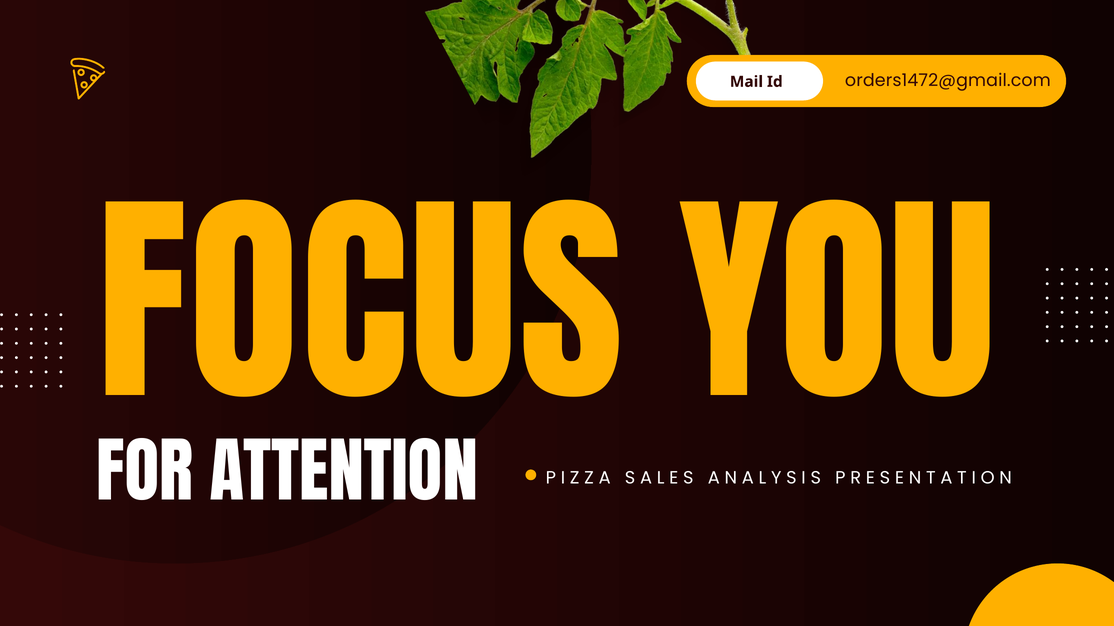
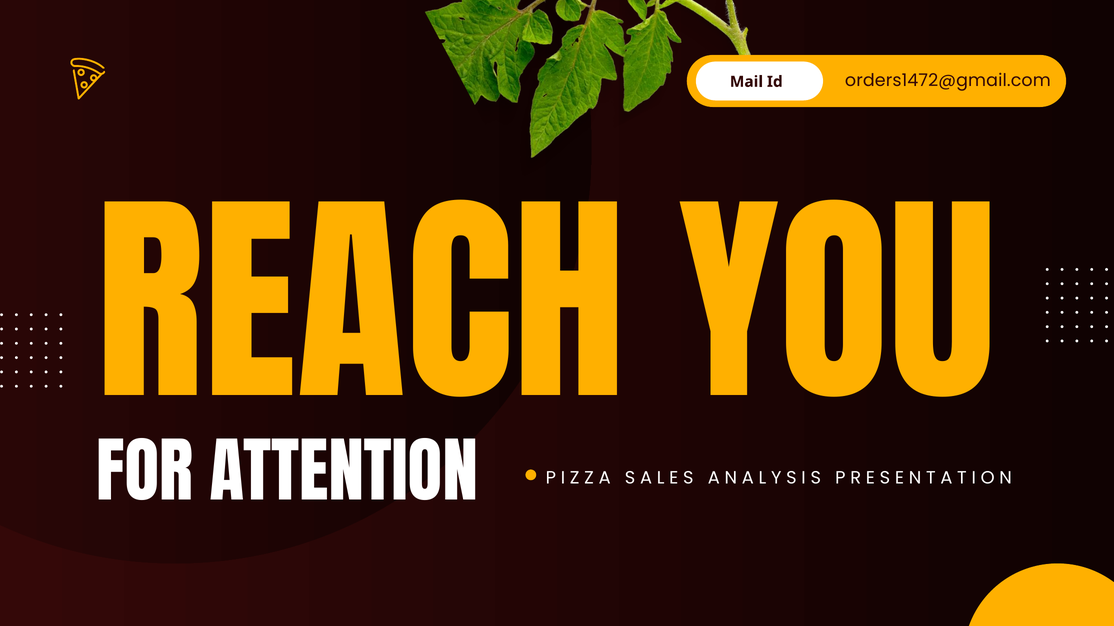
FOCUS: FOCUS -> REACH (361, 321)
